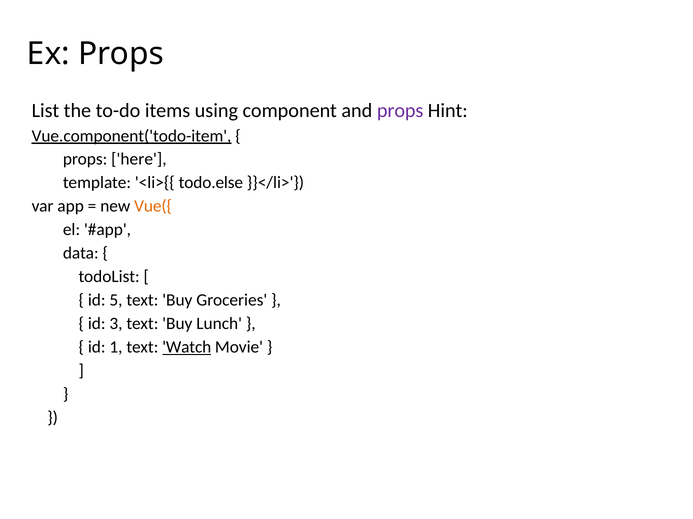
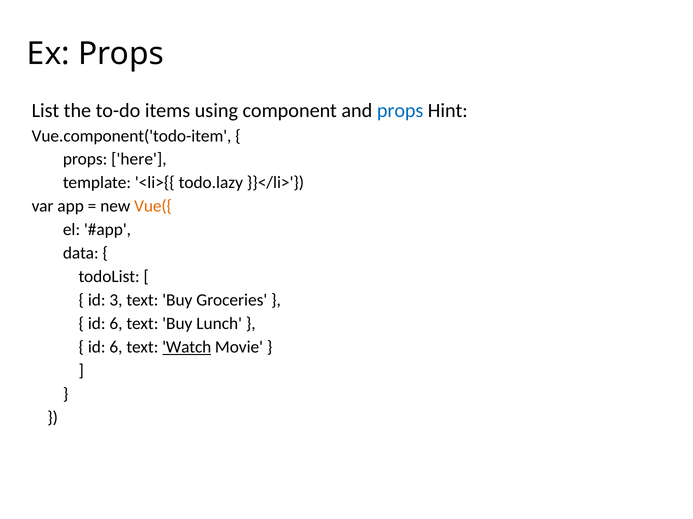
props colour: purple -> blue (400, 111)
Vue.component('todo-item underline: present -> none (132, 136)
todo.else: todo.else -> todo.lazy (211, 183)
5: 5 -> 3 (116, 301)
3: 3 -> 6 (116, 324)
1: 1 -> 6 (116, 348)
